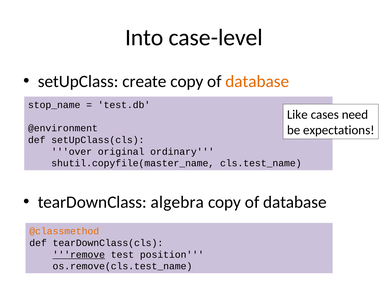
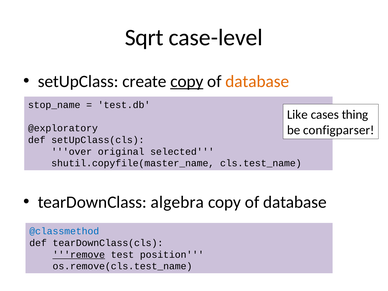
Into: Into -> Sqrt (144, 38)
copy underline: none -> present (187, 81)
need: need -> thing (355, 115)
@environment: @environment -> @exploratory (63, 128)
expectations: expectations -> configparser (339, 130)
ordinary: ordinary -> selected (182, 152)
@classmethod colour: orange -> blue (64, 231)
